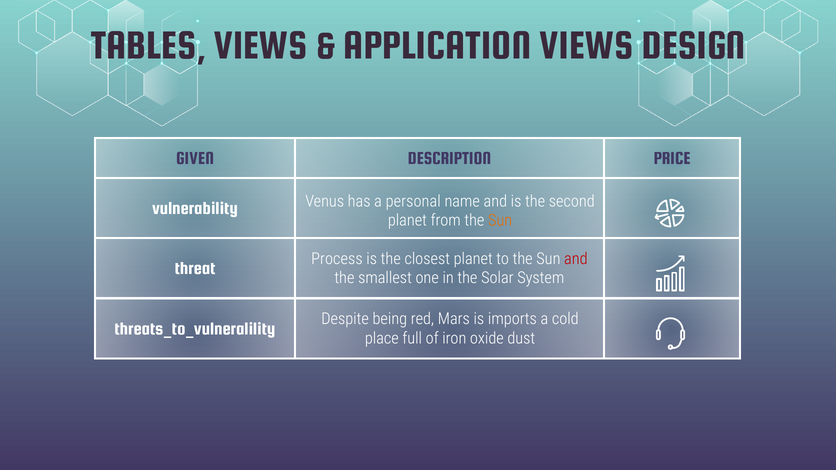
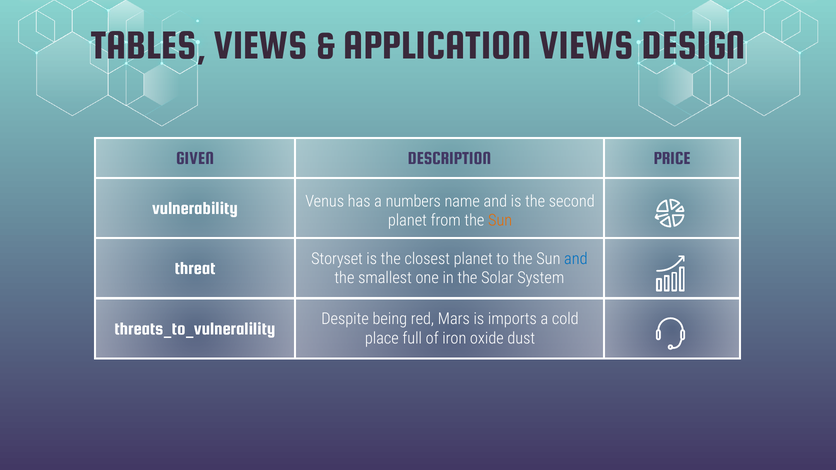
personal: personal -> numbers (413, 201)
Process: Process -> Storyset (337, 259)
and colour: red -> blue (576, 259)
